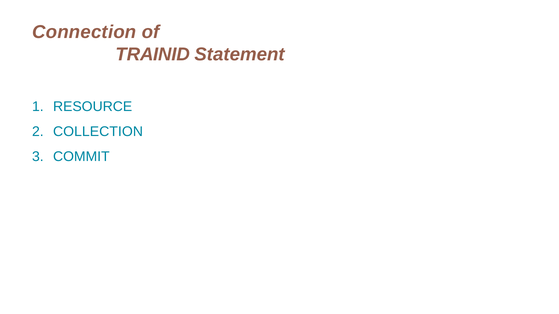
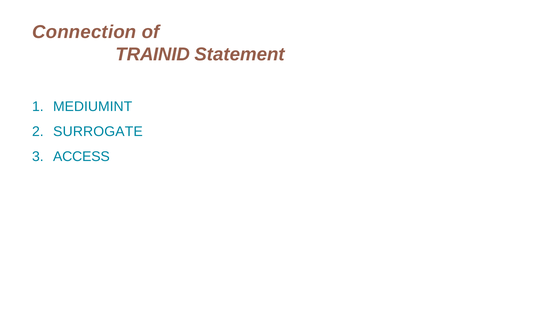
RESOURCE: RESOURCE -> MEDIUMINT (93, 107)
COLLECTION: COLLECTION -> SURROGATE (98, 132)
COMMIT: COMMIT -> ACCESS (81, 157)
